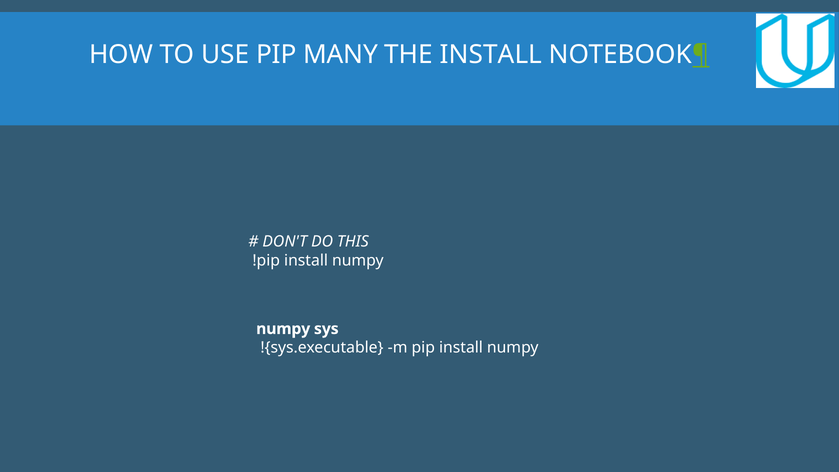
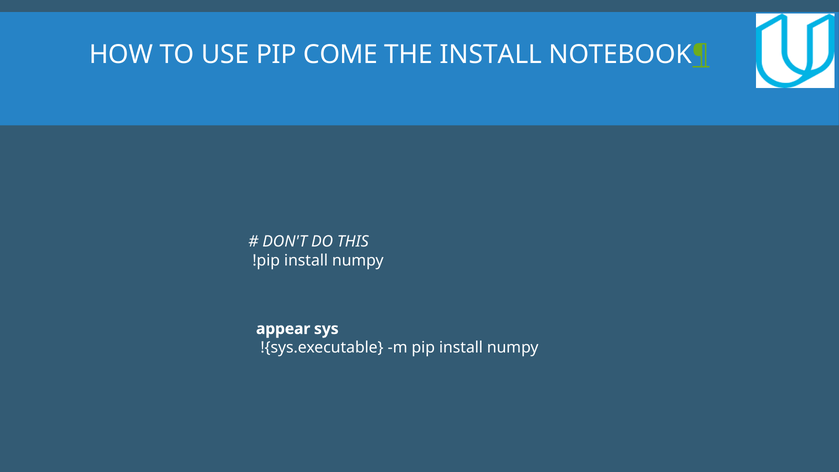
MANY: MANY -> COME (341, 55)
numpy: numpy -> appear (283, 329)
